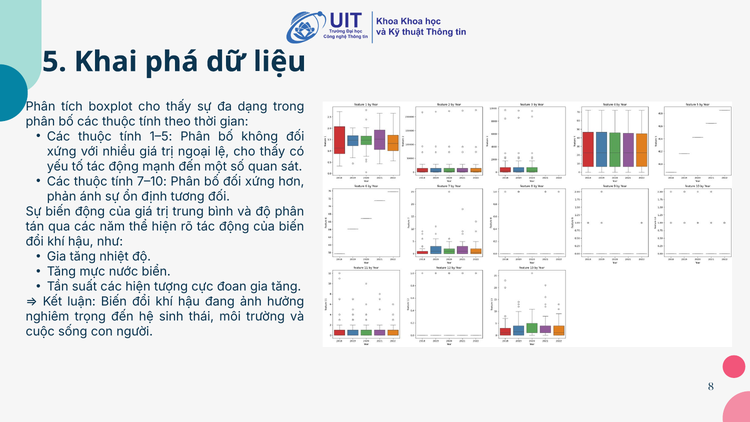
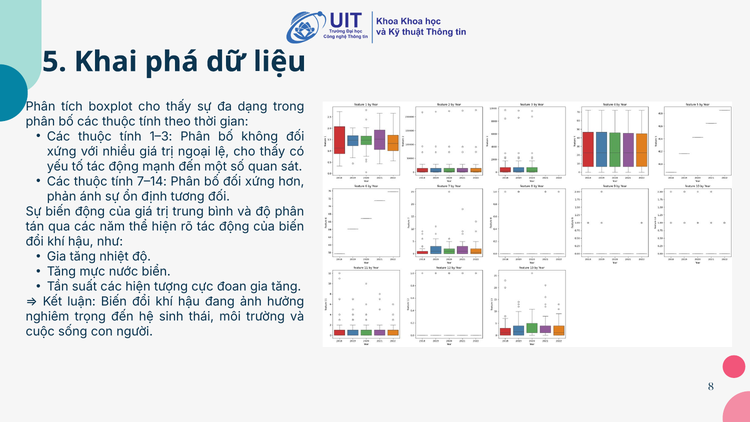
1–5: 1–5 -> 1–3 (161, 136)
7–10: 7–10 -> 7–14 (152, 181)
